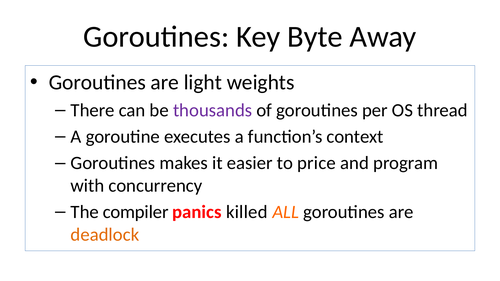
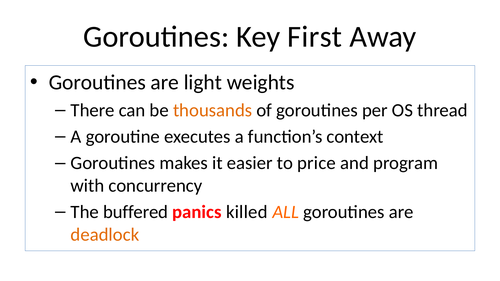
Byte: Byte -> First (315, 37)
thousands colour: purple -> orange (213, 110)
compiler: compiler -> buffered (136, 212)
